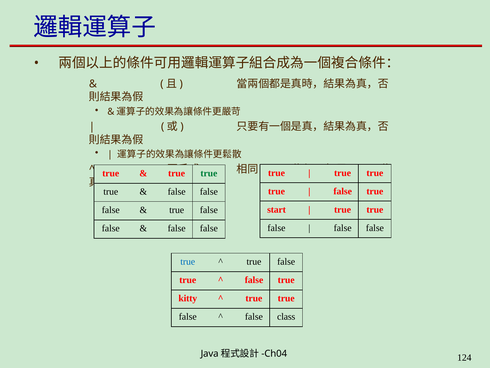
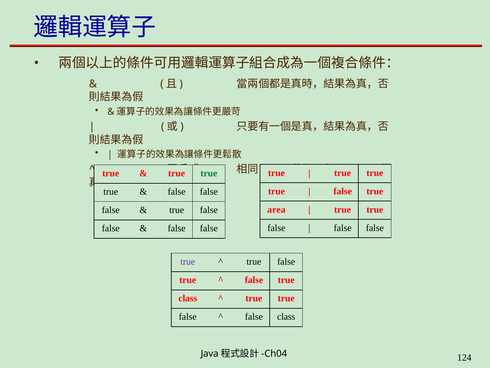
start: start -> area (276, 209)
true colour: blue -> purple (188, 261)
kitty: kitty -> class (188, 298)
